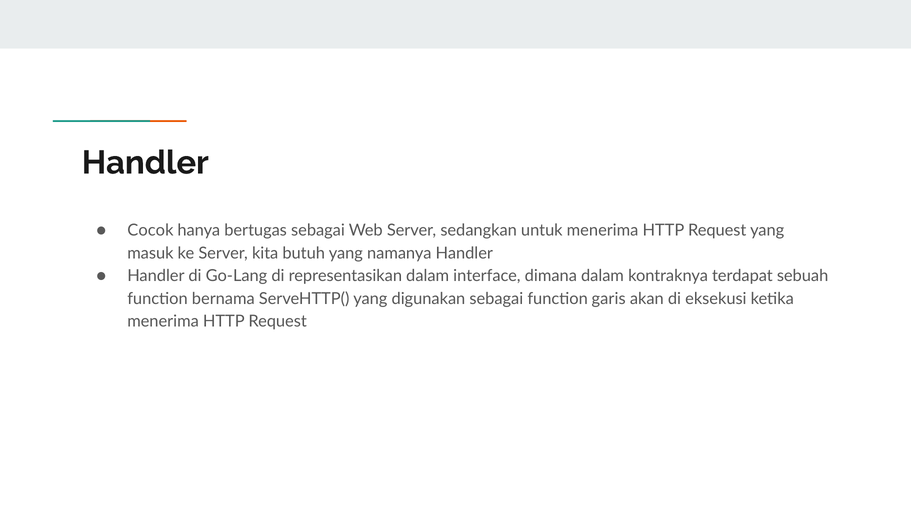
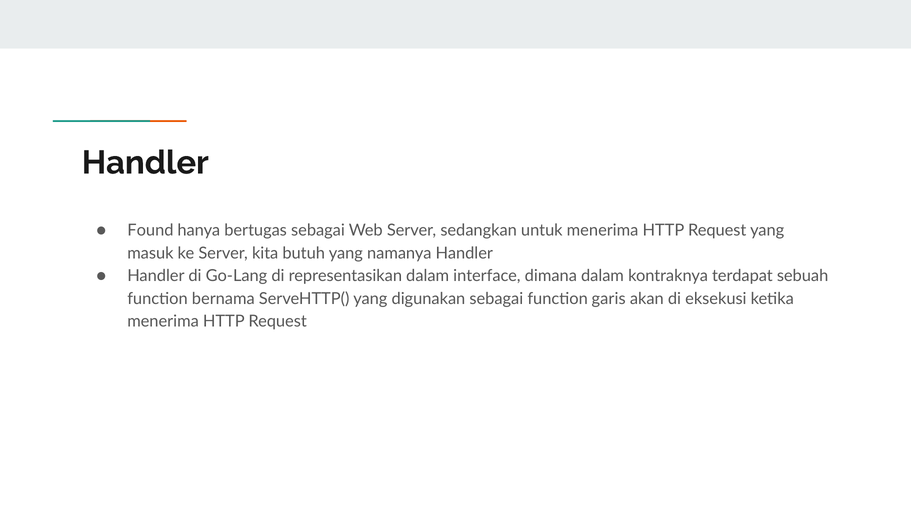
Cocok: Cocok -> Found (150, 230)
